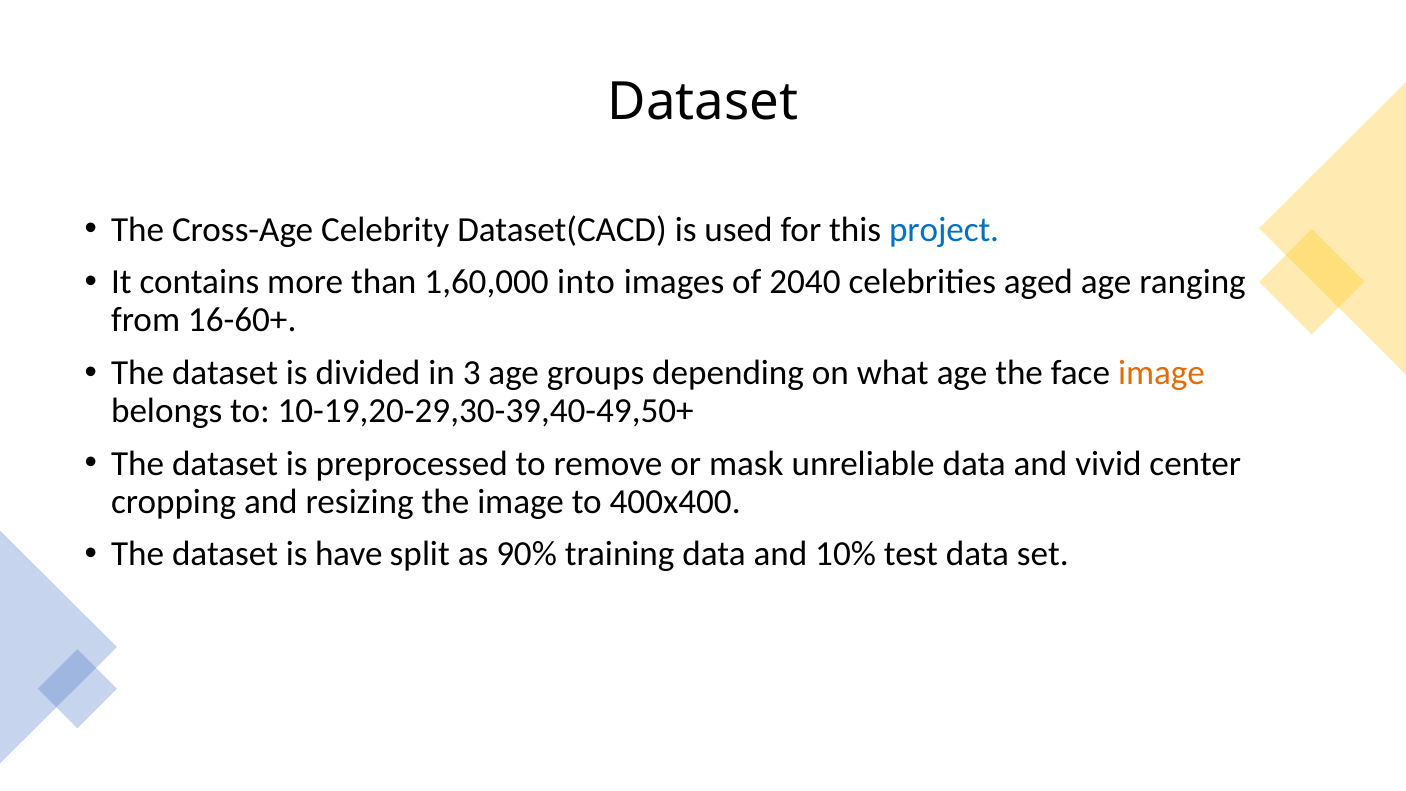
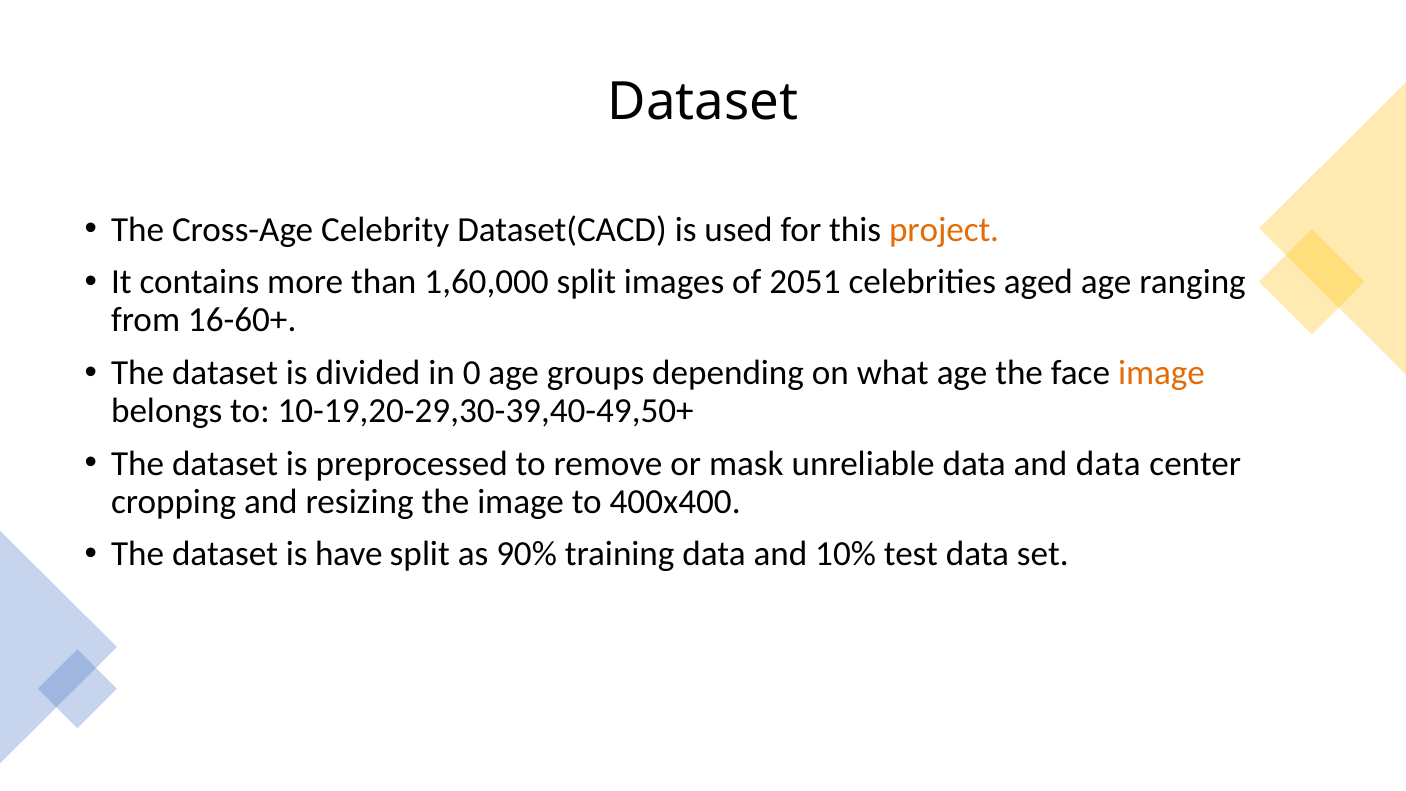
project colour: blue -> orange (944, 230)
1,60,000 into: into -> split (586, 282)
2040: 2040 -> 2051 (805, 282)
3: 3 -> 0 (472, 373)
and vivid: vivid -> data (1108, 463)
